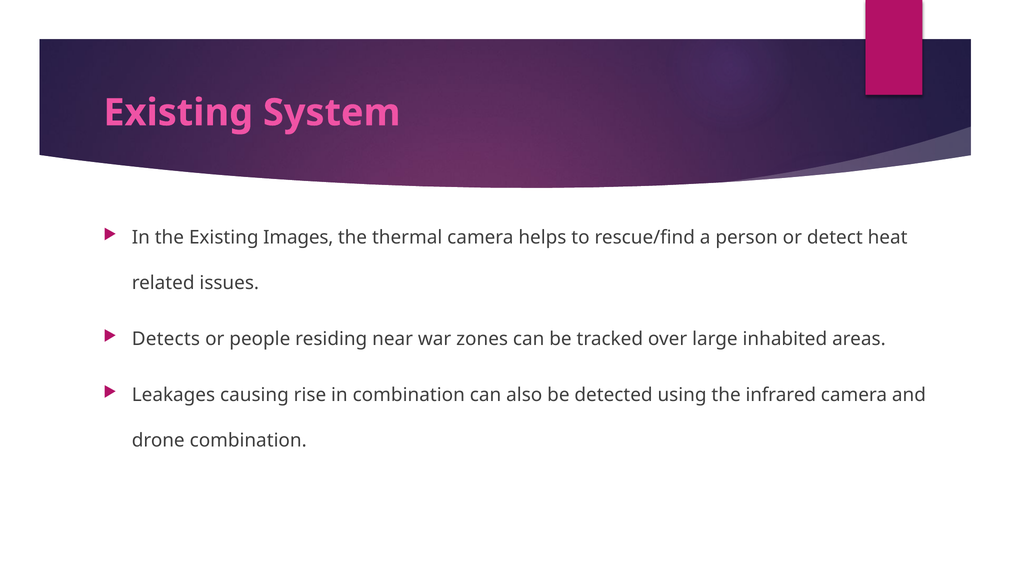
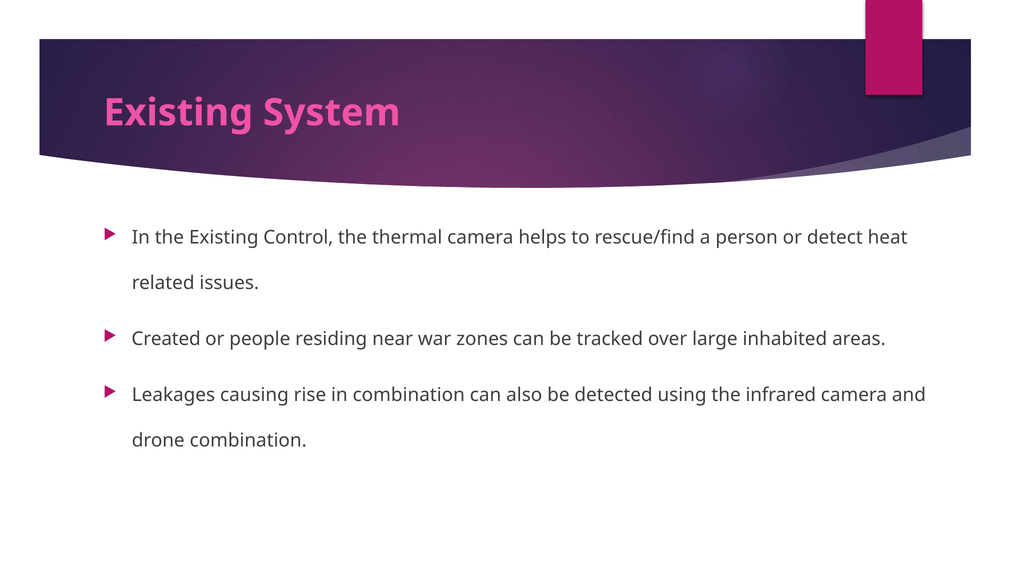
Images: Images -> Control (298, 237)
Detects: Detects -> Created (166, 339)
